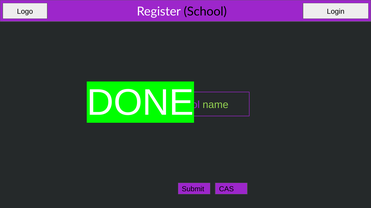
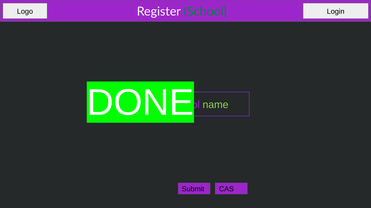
School colour: black -> green (205, 12)
